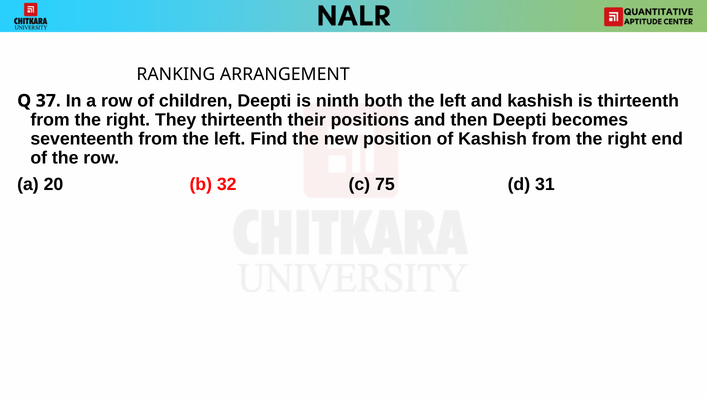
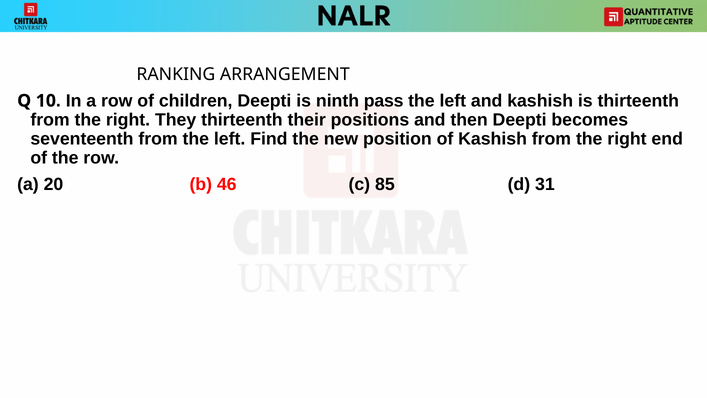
37: 37 -> 10 (46, 101)
both: both -> pass (384, 101)
32: 32 -> 46 (227, 184)
75: 75 -> 85 (385, 184)
